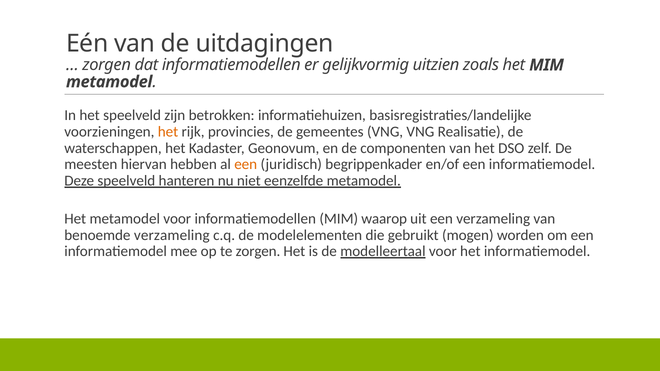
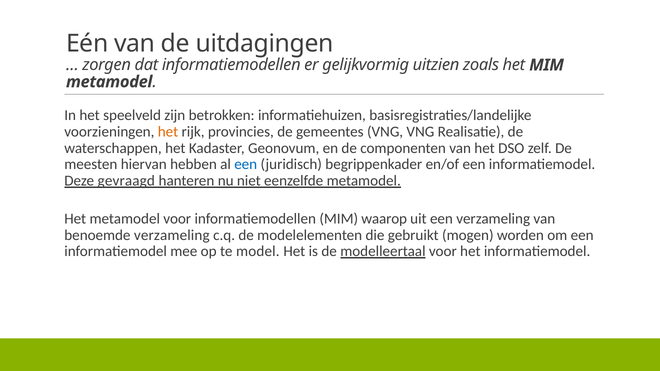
een colour: orange -> blue (246, 165)
Deze speelveld: speelveld -> gevraagd (126, 181)
te zorgen: zorgen -> model (258, 252)
